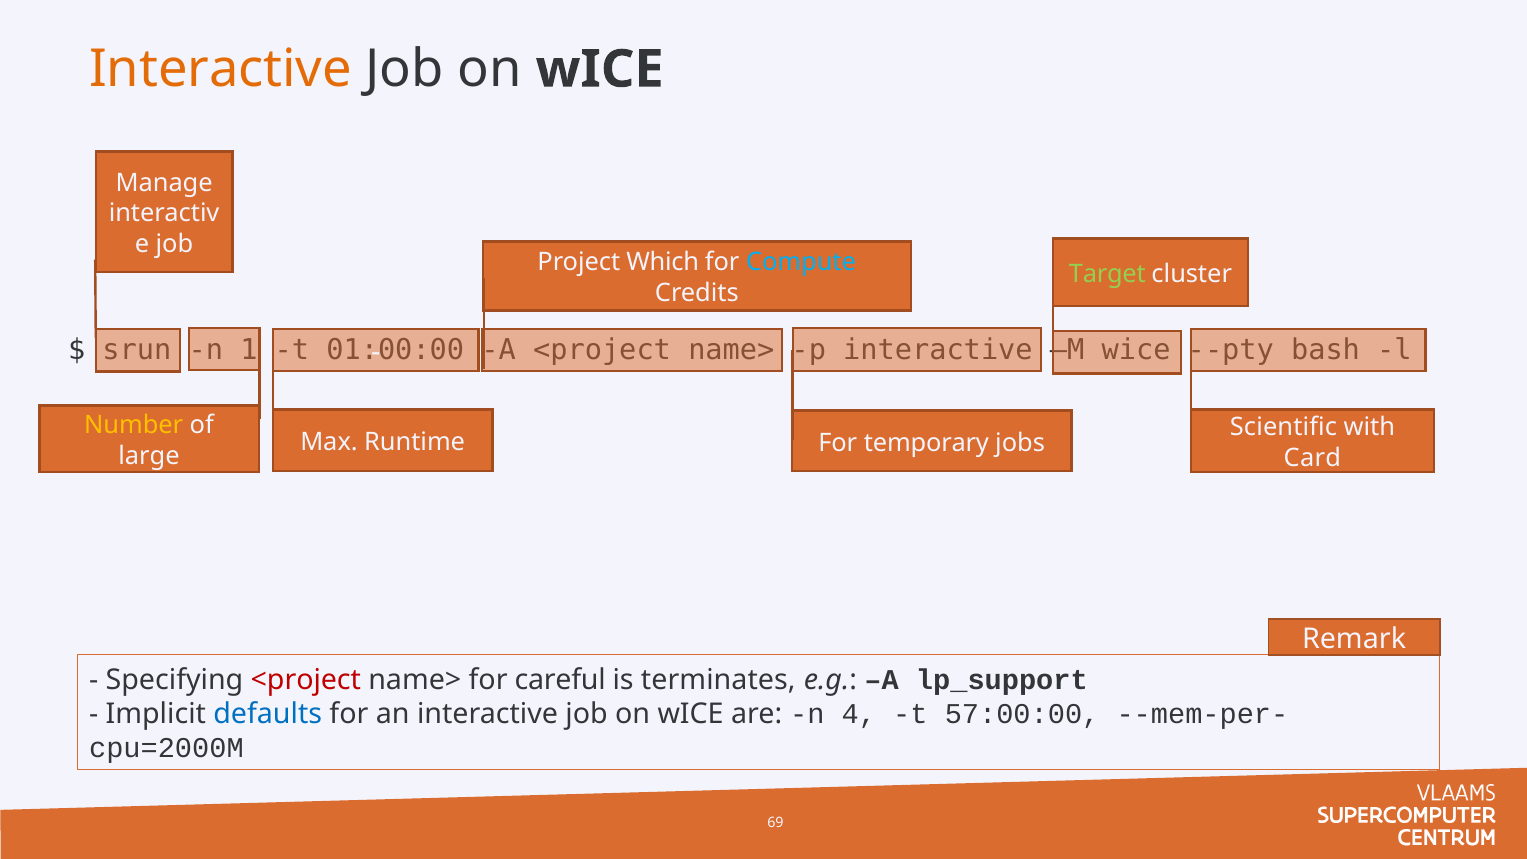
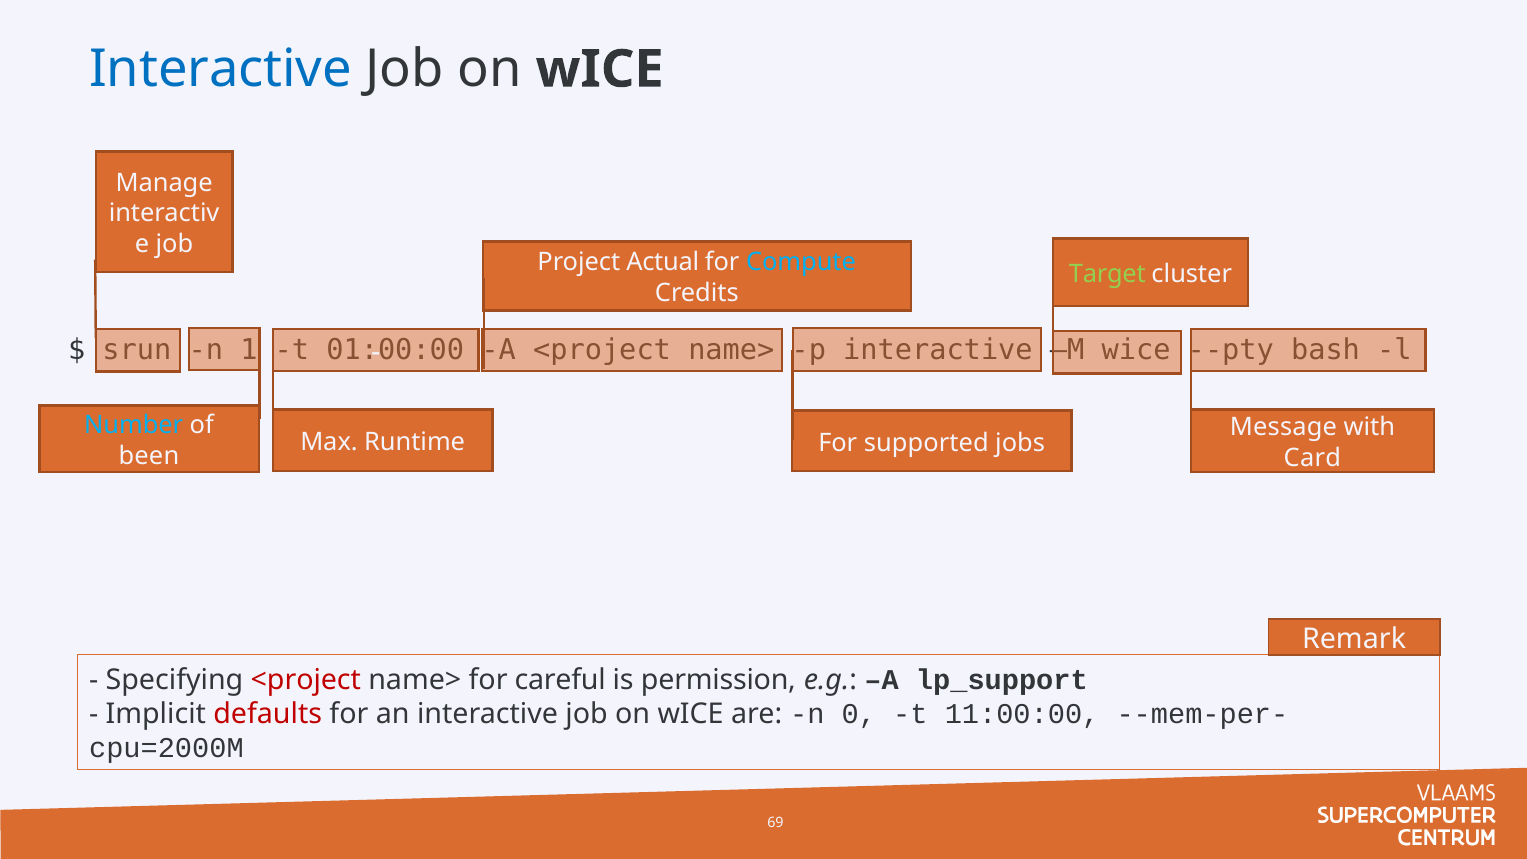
Interactive colour: orange -> blue (221, 69)
Which: Which -> Actual (663, 263)
Number colour: yellow -> light blue (134, 425)
Scientific: Scientific -> Message (1283, 427)
temporary: temporary -> supported (926, 443)
large: large -> been (149, 456)
terminates: terminates -> permission (718, 680)
defaults colour: blue -> red (268, 714)
4: 4 -> 0 (859, 714)
57:00:00: 57:00:00 -> 11:00:00 (1022, 714)
